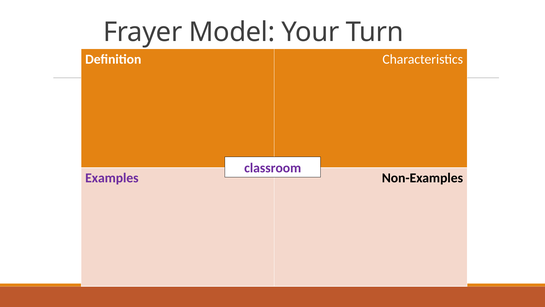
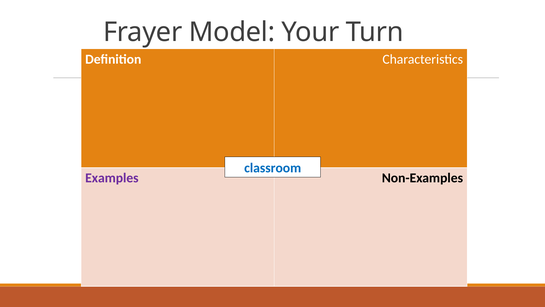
classroom colour: purple -> blue (273, 168)
